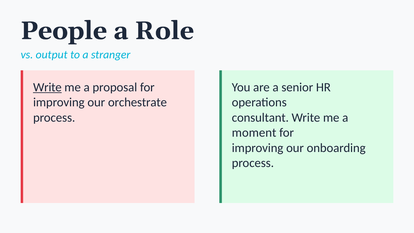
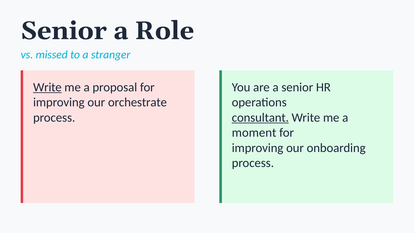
People: People -> Senior (64, 31)
output: output -> missed (52, 55)
consultant underline: none -> present (260, 117)
